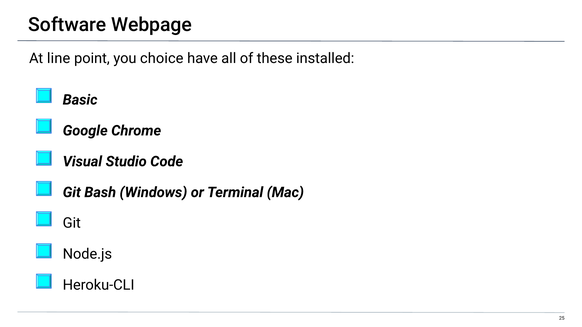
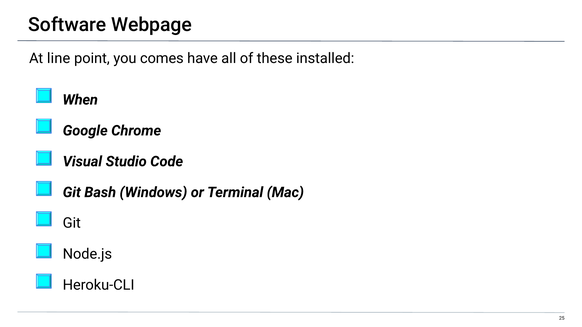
choice: choice -> comes (162, 59)
Basic: Basic -> When (80, 100)
